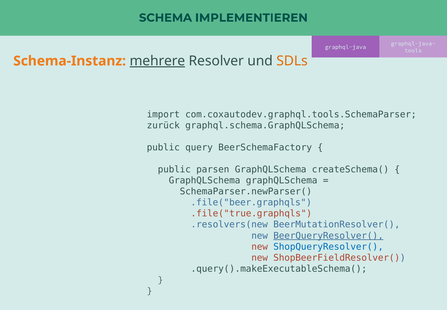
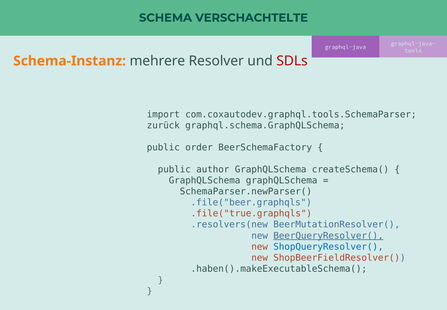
IMPLEMENTIEREN: IMPLEMENTIEREN -> VERSCHACHTELTE (252, 18)
mehrere underline: present -> none (157, 61)
SDLs colour: orange -> red (292, 61)
public query: query -> order (199, 147)
parsen: parsen -> author (213, 169)
.query().makeExecutableSchema(: .query().makeExecutableSchema( -> .haben().makeExecutableSchema( (279, 268)
